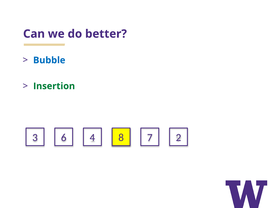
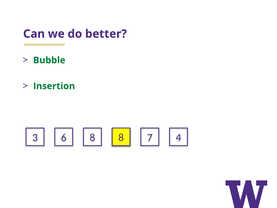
Bubble colour: blue -> green (49, 60)
3 4: 4 -> 8 (92, 137)
2: 2 -> 4 (179, 137)
